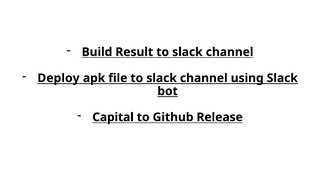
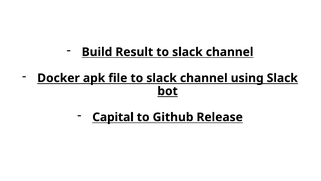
Deploy: Deploy -> Docker (59, 78)
